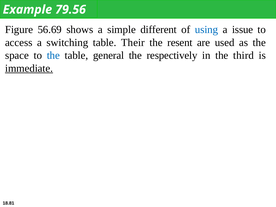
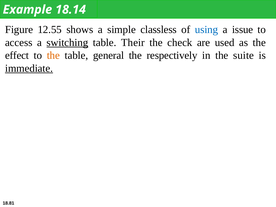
79.56: 79.56 -> 18.14 (71, 10)
56.69: 56.69 -> 12.55 (50, 30)
different: different -> classless (159, 30)
switching underline: none -> present (67, 42)
resent: resent -> check (180, 42)
space: space -> effect (17, 55)
the colour: blue -> orange (53, 55)
third: third -> suite (244, 55)
